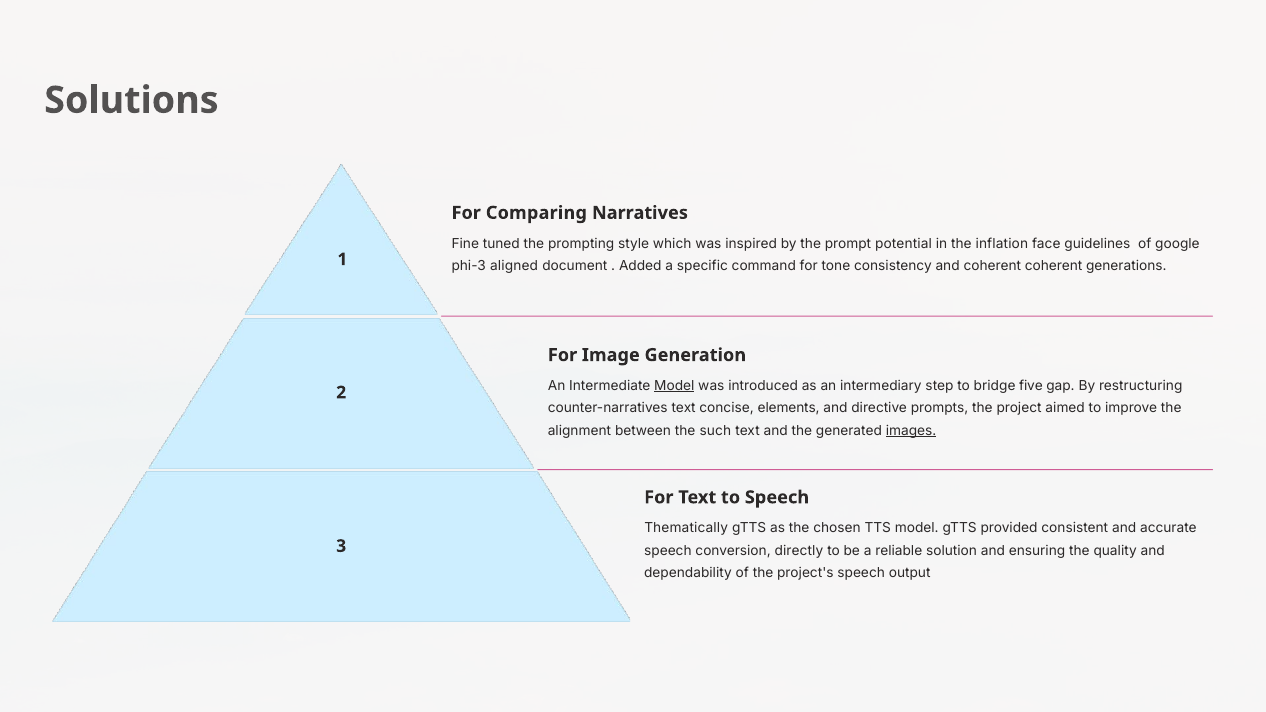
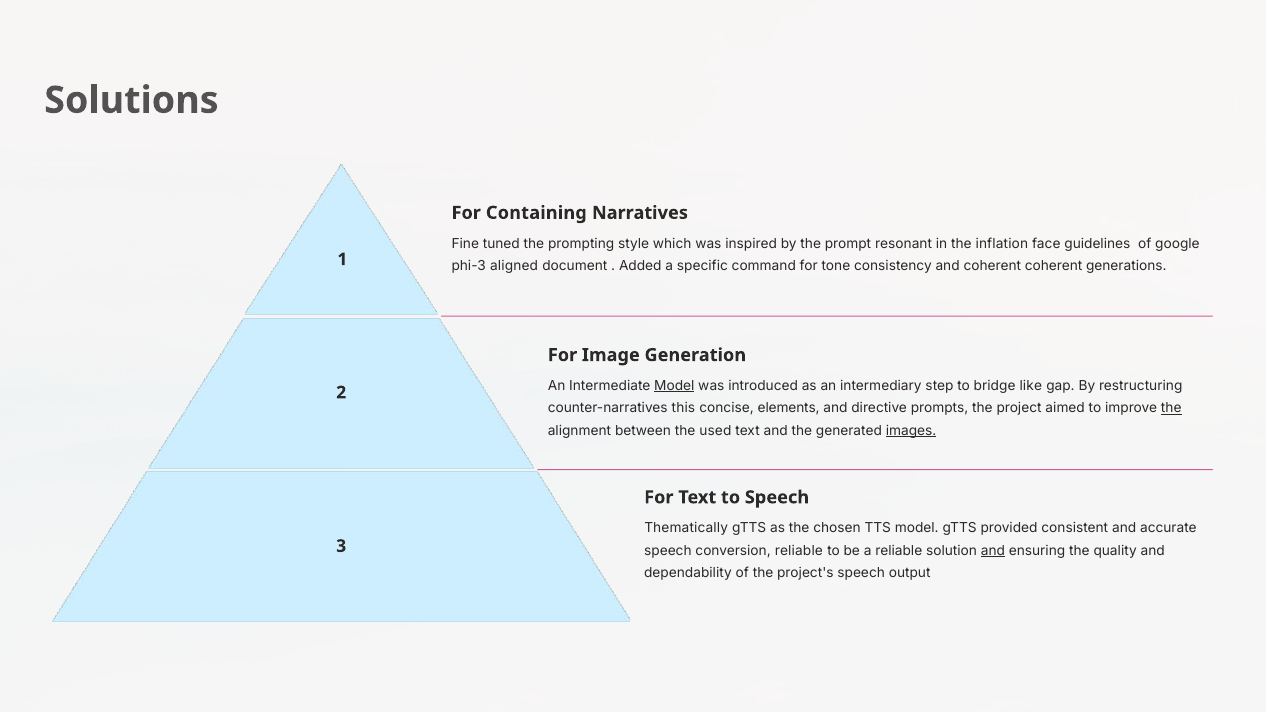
Comparing: Comparing -> Containing (536, 213)
potential: potential -> resonant (904, 244)
five: five -> like (1031, 386)
counter-narratives text: text -> this (683, 408)
the underline: none -> present (1171, 408)
such: such -> used (715, 431)
conversion directly: directly -> reliable (799, 551)
and underline: none -> present (993, 551)
